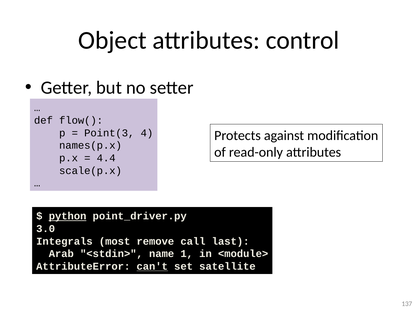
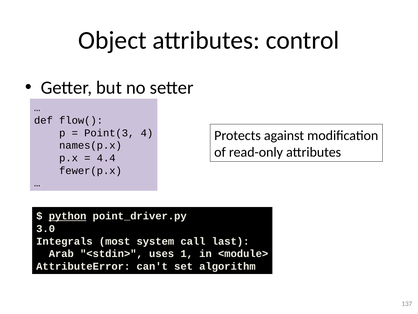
scale(p.x: scale(p.x -> fewer(p.x (90, 170)
remove: remove -> system (155, 241)
name: name -> uses (162, 253)
can't underline: present -> none (152, 266)
satellite: satellite -> algorithm (227, 266)
